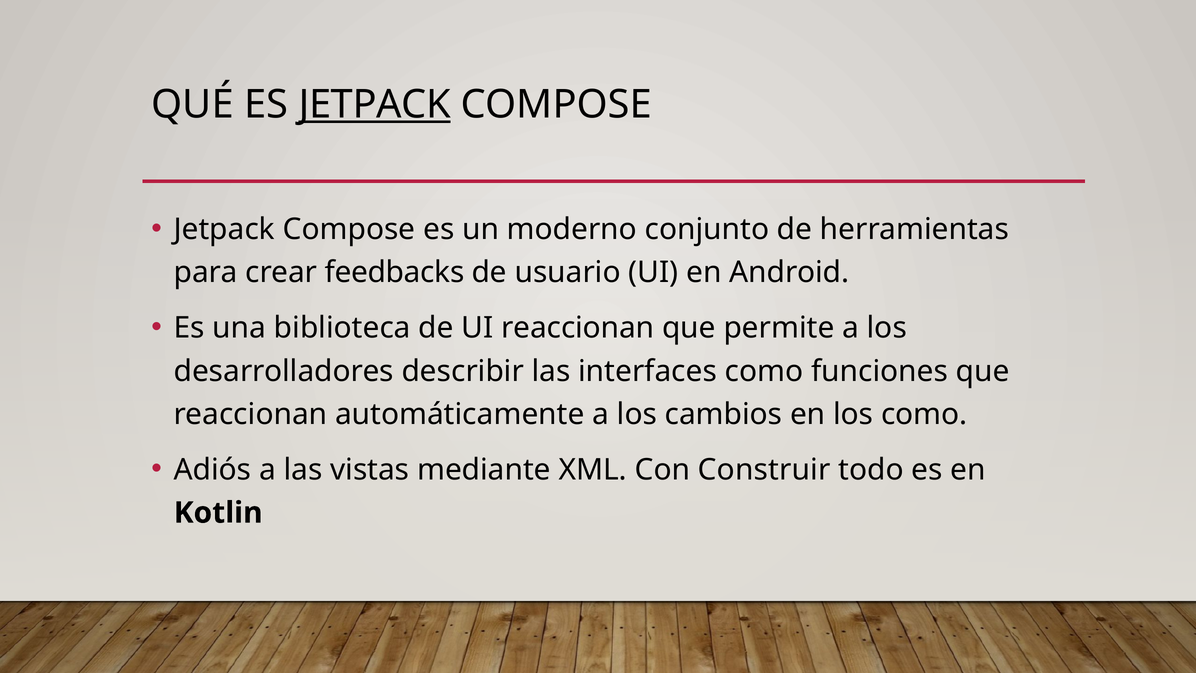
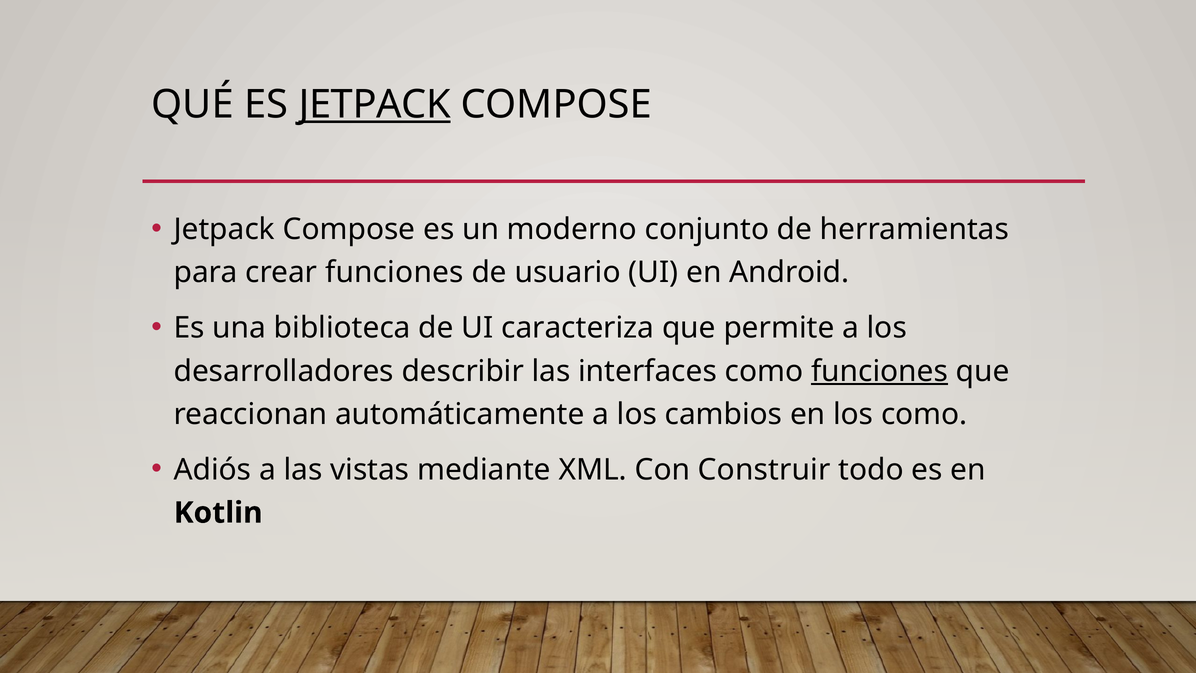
crear feedbacks: feedbacks -> funciones (394, 272)
UI reaccionan: reaccionan -> caracteriza (578, 328)
funciones underline: none -> present (880, 371)
